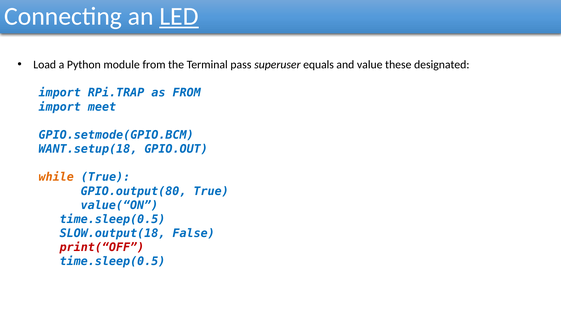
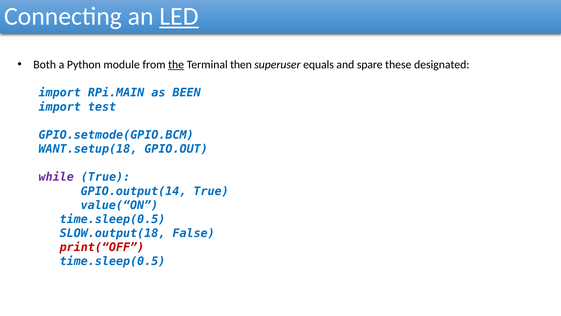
Load: Load -> Both (45, 65)
the underline: none -> present (176, 65)
pass: pass -> then (241, 65)
value: value -> spare (370, 65)
RPi.TRAP: RPi.TRAP -> RPi.MAIN (116, 93)
as FROM: FROM -> BEEN (187, 93)
meet: meet -> test (102, 107)
while colour: orange -> purple (56, 177)
GPIO.output(80: GPIO.output(80 -> GPIO.output(14 (134, 191)
